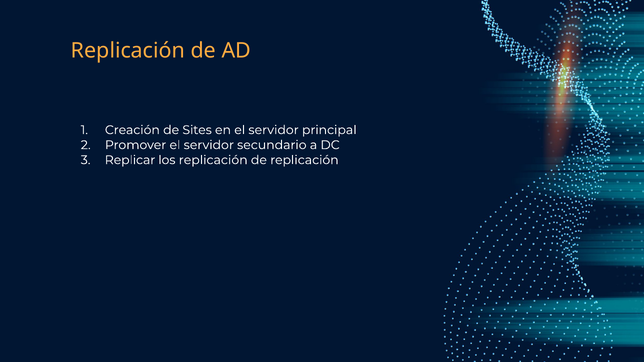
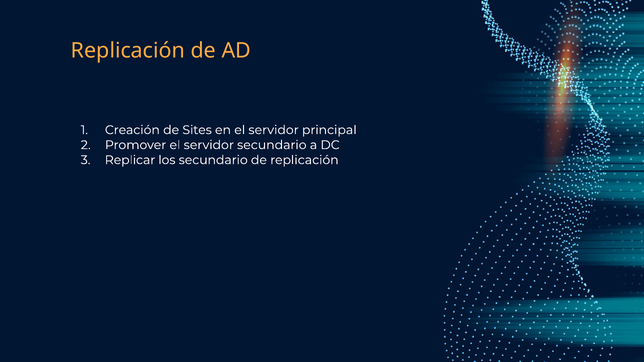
los replicación: replicación -> secundario (213, 160)
